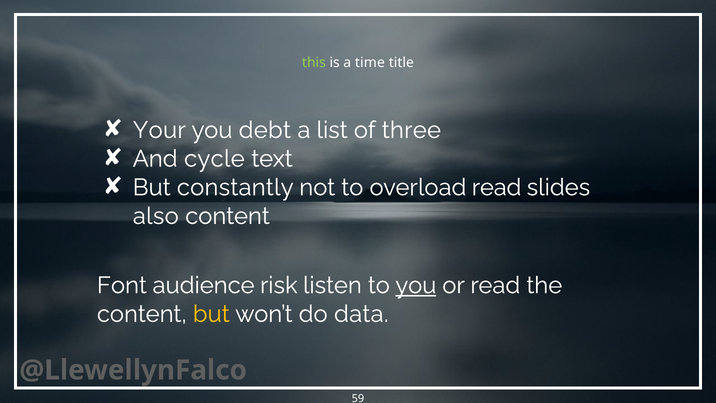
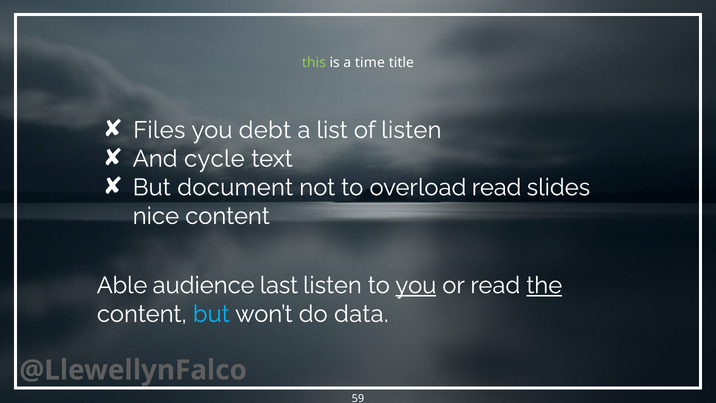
Your: Your -> Files (159, 130)
of three: three -> listen (411, 130)
constantly: constantly -> document (235, 187)
also: also -> nice (156, 216)
Font: Font -> Able (122, 285)
risk: risk -> last (279, 285)
the underline: none -> present (544, 285)
but colour: yellow -> light blue (211, 314)
